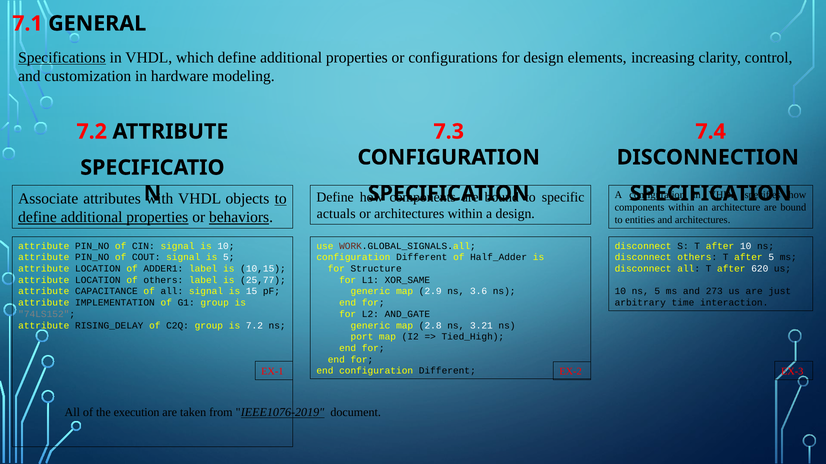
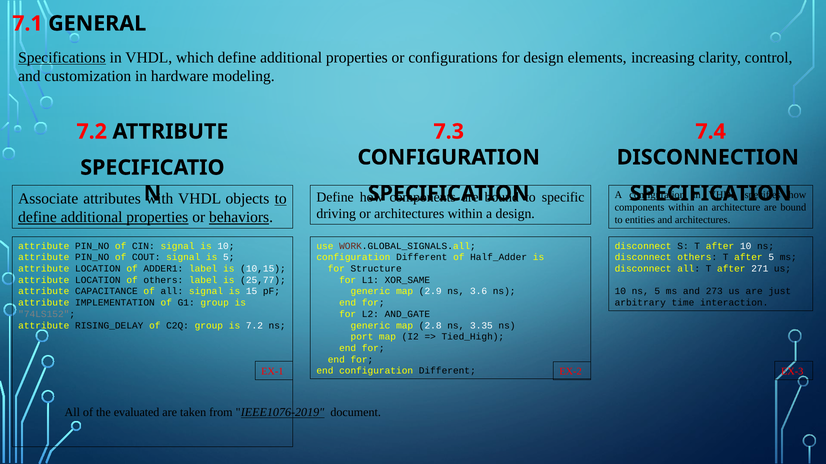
actuals: actuals -> driving (336, 214)
620: 620 -> 271 (760, 269)
3.21: 3.21 -> 3.35 (481, 326)
execution: execution -> evaluated (137, 413)
